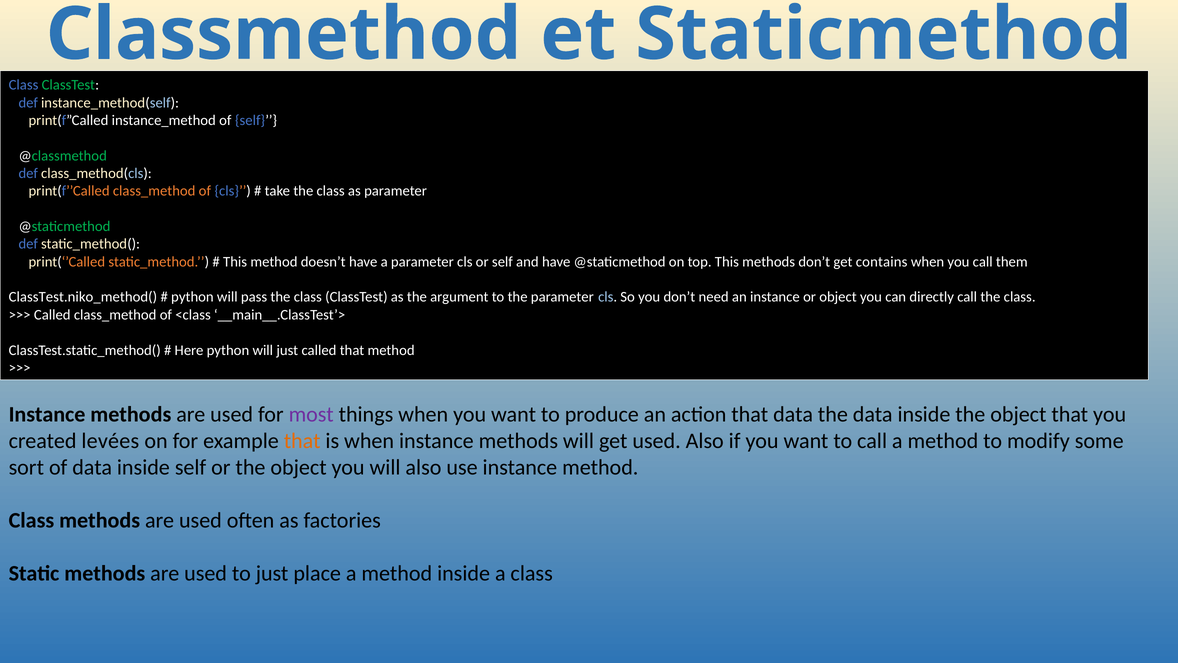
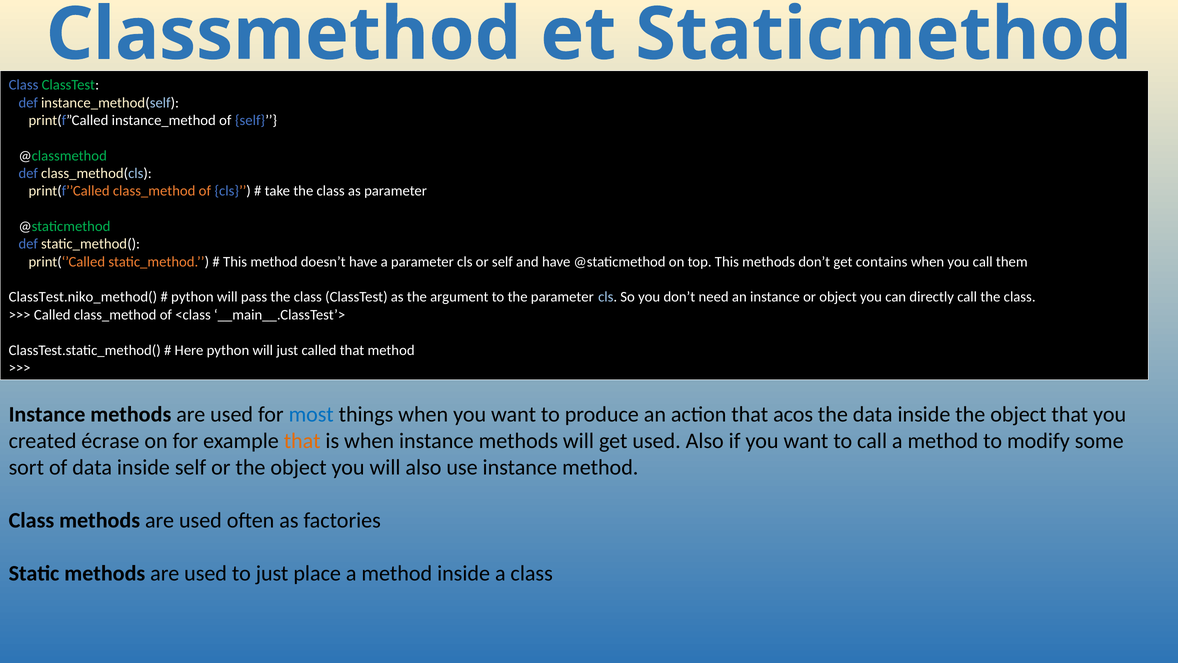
most colour: purple -> blue (311, 414)
that data: data -> acos (793, 414)
levées: levées -> écrase (110, 441)
